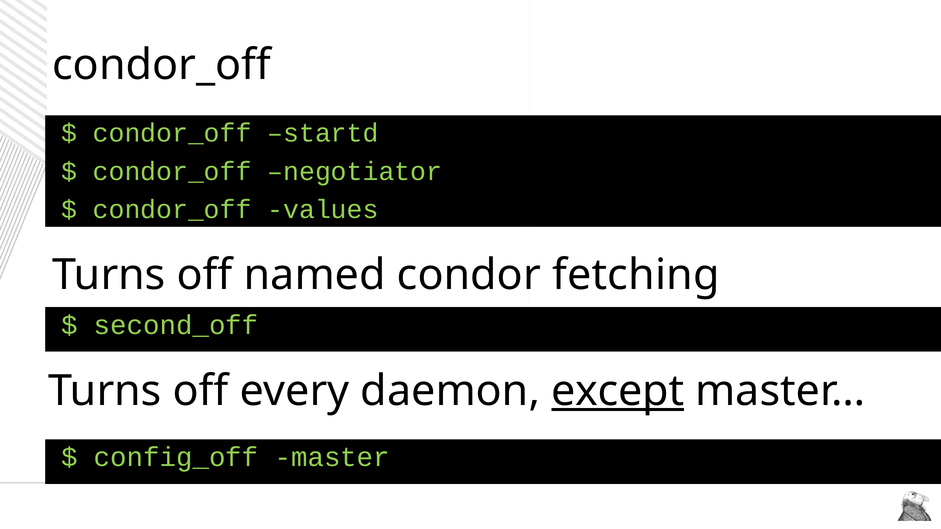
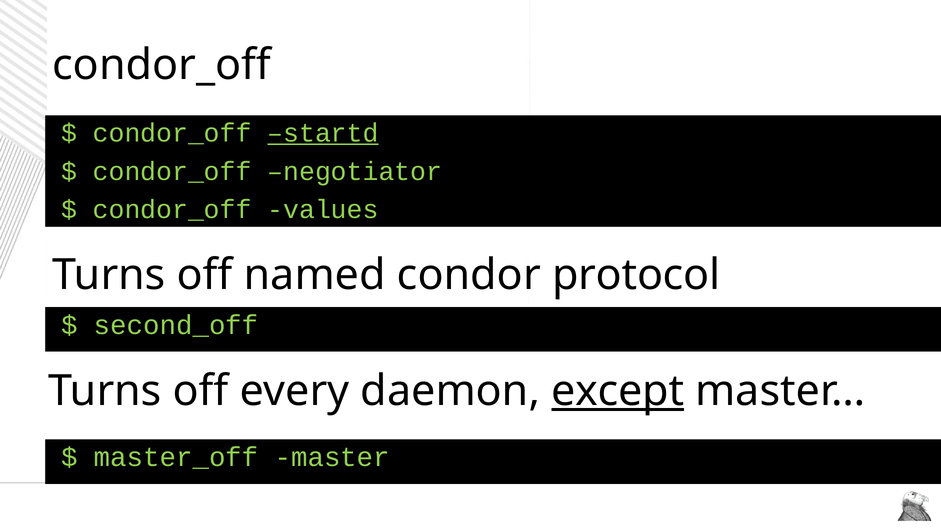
startd underline: none -> present (323, 133)
fetching: fetching -> protocol (636, 275)
config_off: config_off -> master_off (176, 458)
